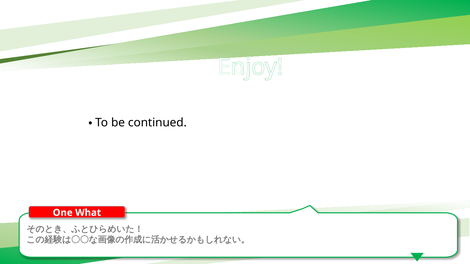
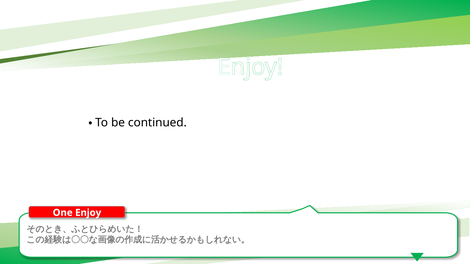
One What: What -> Enjoy (88, 213)
